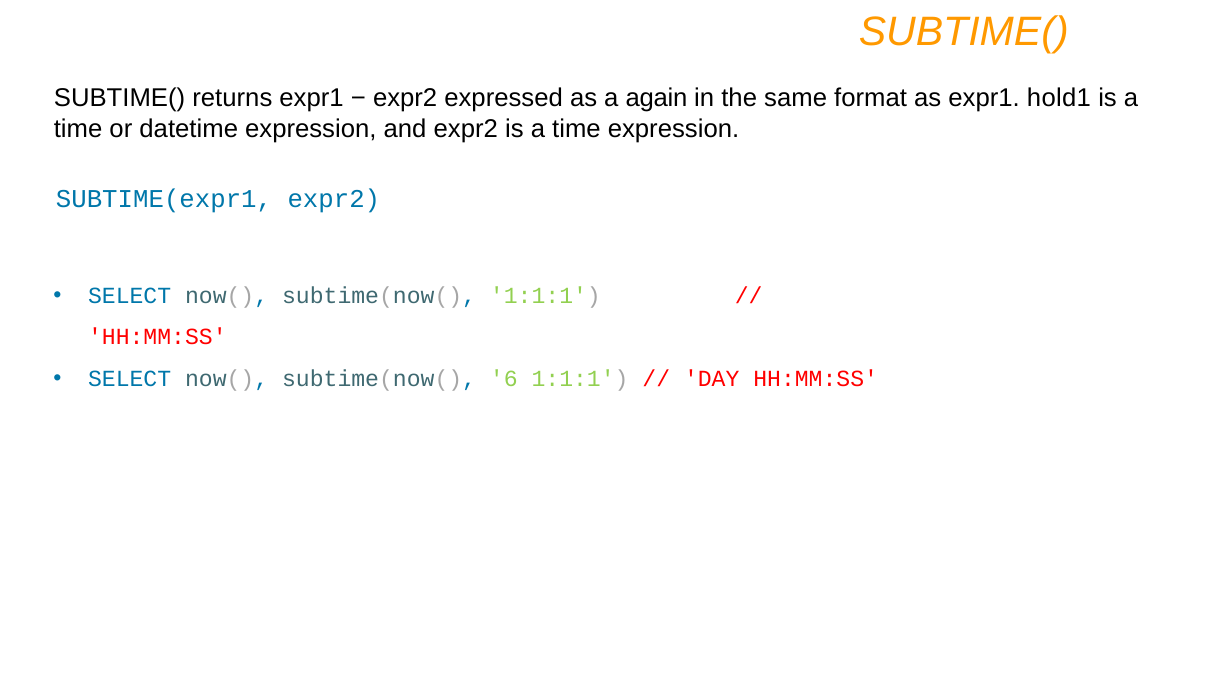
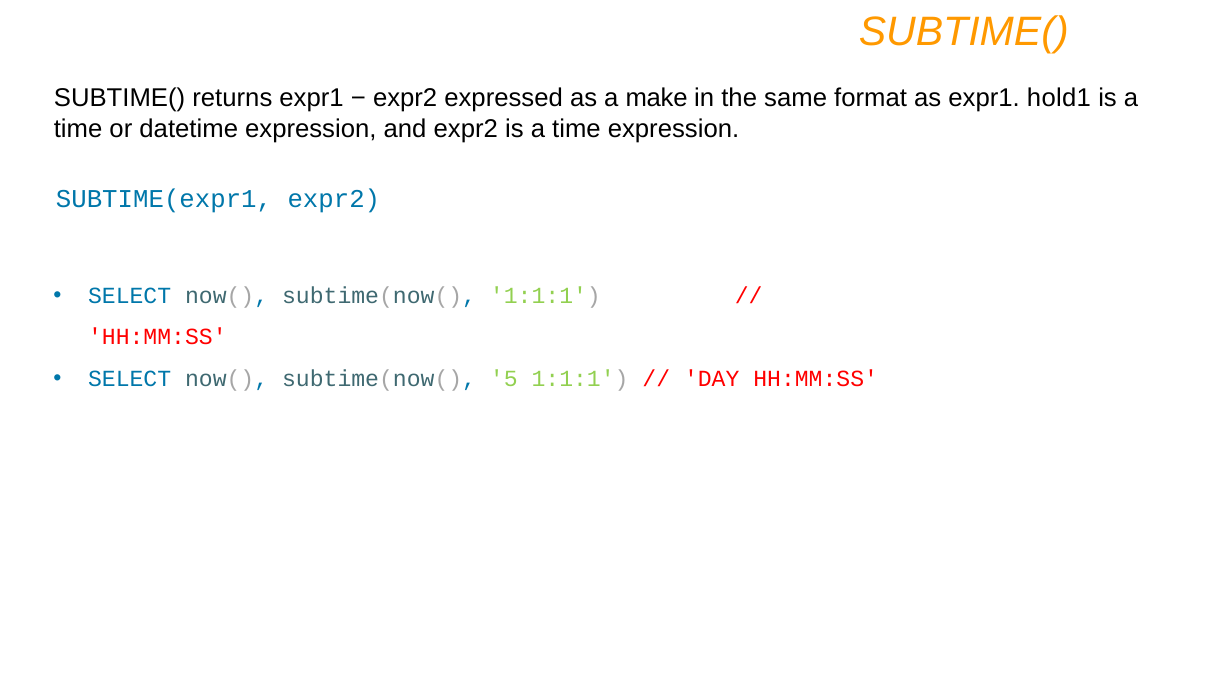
again: again -> make (657, 98)
6: 6 -> 5 (504, 379)
